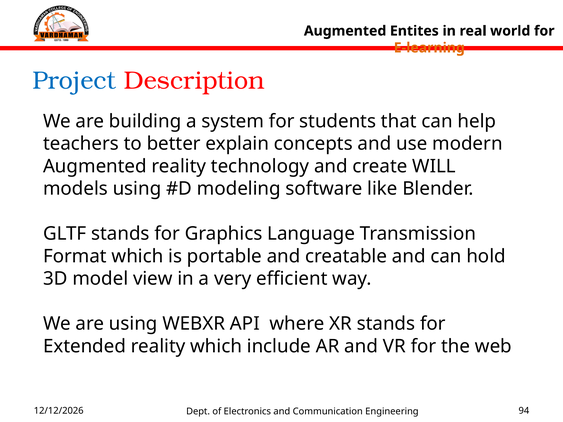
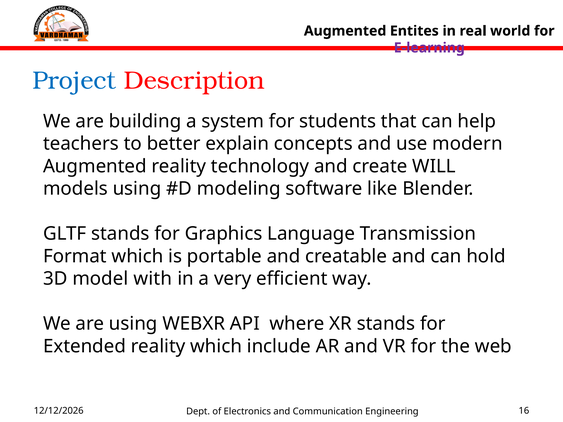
E-learning colour: orange -> purple (429, 48)
view: view -> with (153, 279)
94: 94 -> 16 (524, 411)
